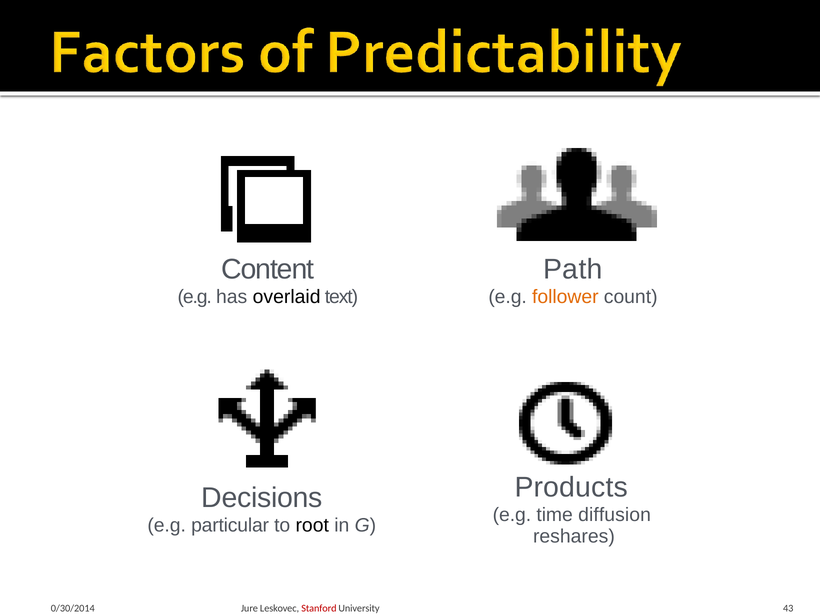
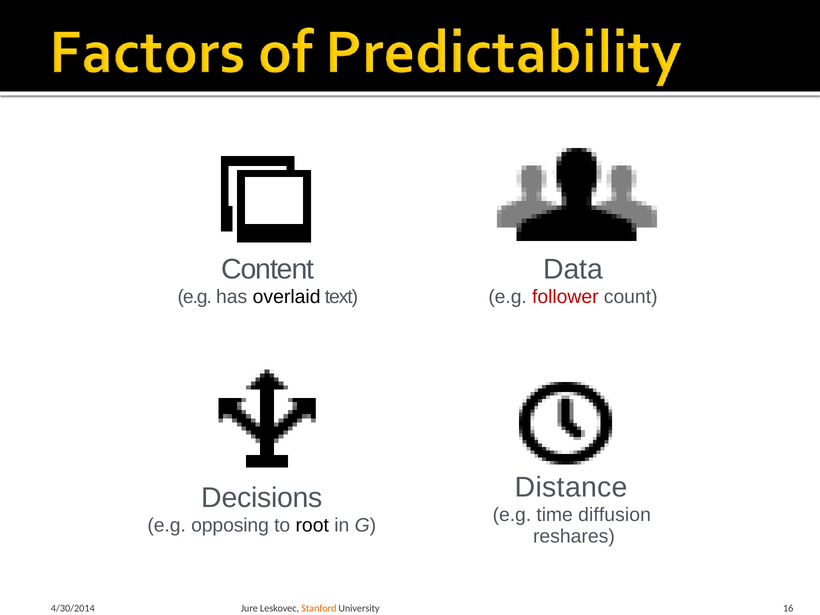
Path: Path -> Data (573, 269)
follower colour: orange -> red (565, 297)
Products: Products -> Distance (571, 487)
particular: particular -> opposing (230, 525)
0/30/2014: 0/30/2014 -> 4/30/2014 (73, 608)
Stanford colour: red -> orange (319, 608)
43: 43 -> 16 (788, 608)
